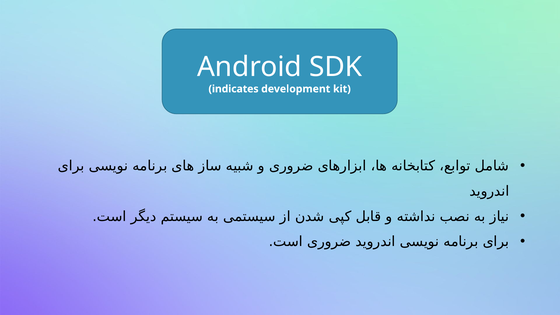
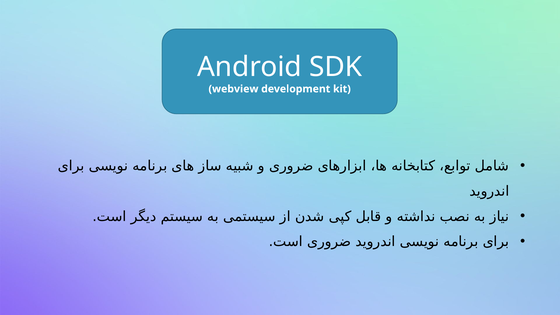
indicates: indicates -> webview (233, 89)
